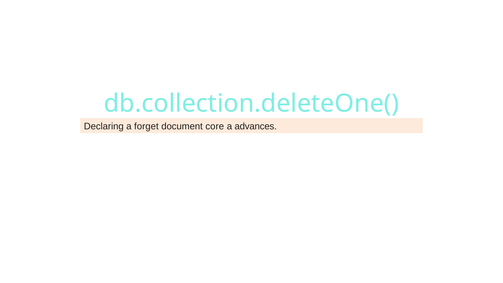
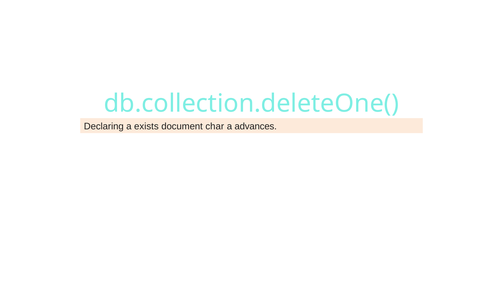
forget: forget -> exists (146, 126)
core: core -> char (215, 126)
